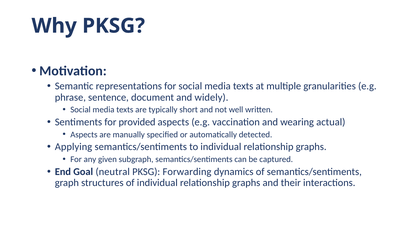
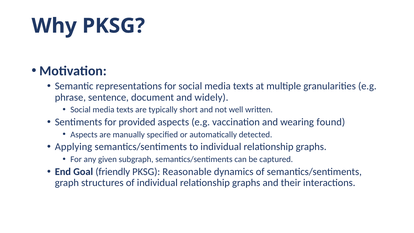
actual: actual -> found (331, 122)
neutral: neutral -> friendly (113, 172)
Forwarding: Forwarding -> Reasonable (187, 172)
